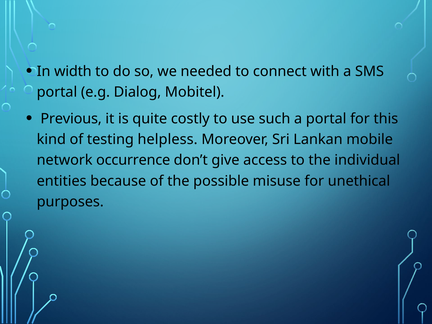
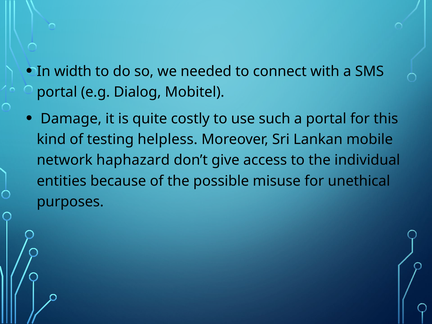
Previous: Previous -> Damage (71, 119)
occurrence: occurrence -> haphazard (133, 160)
